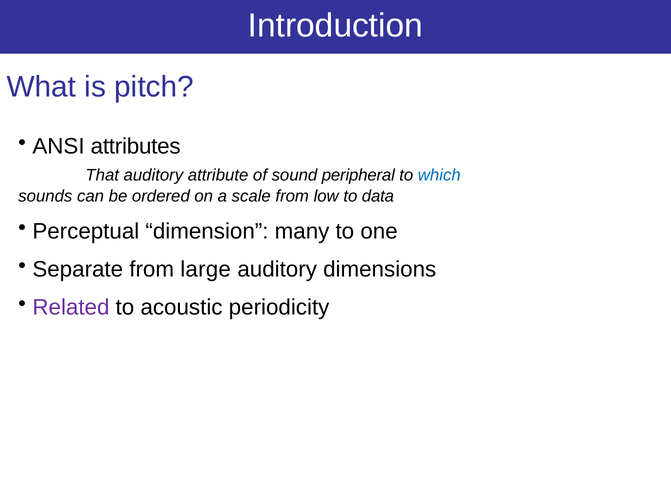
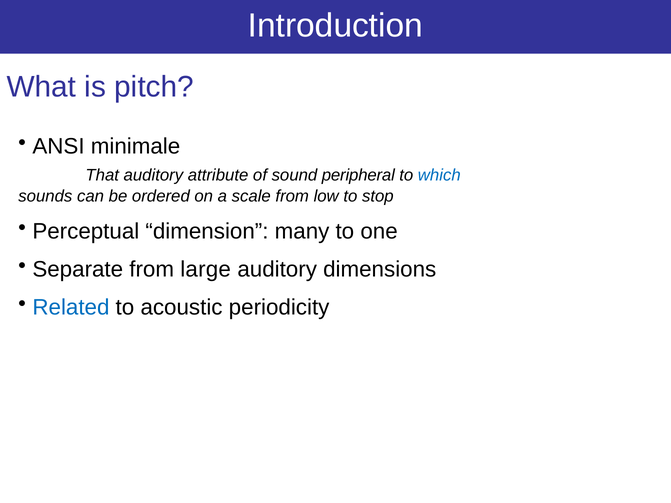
attributes: attributes -> minimale (136, 146)
data: data -> stop (378, 196)
Related colour: purple -> blue (71, 307)
